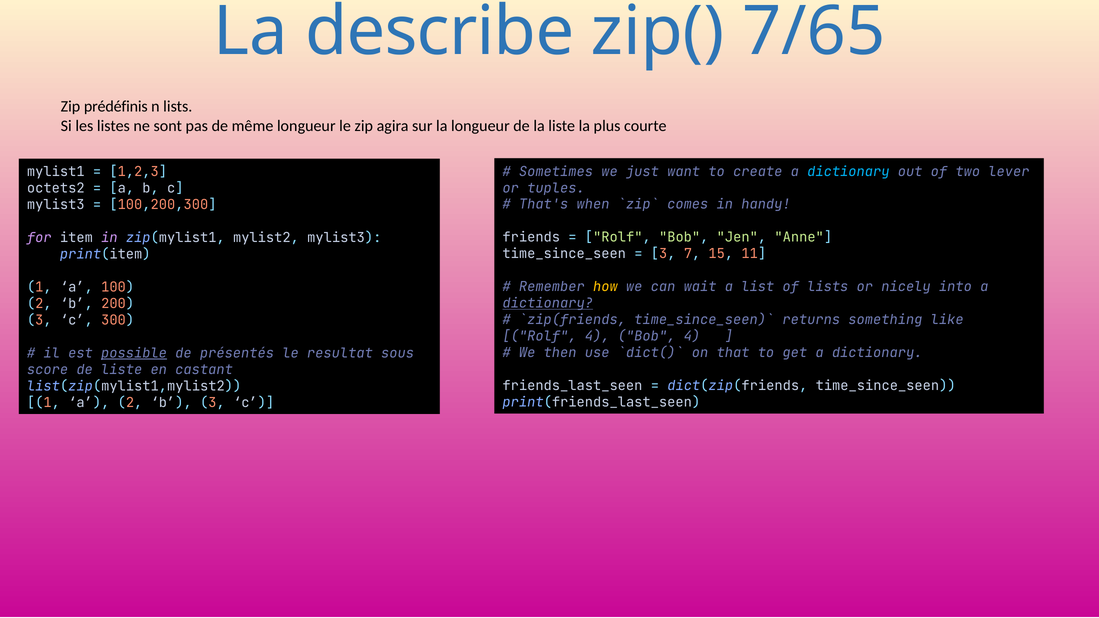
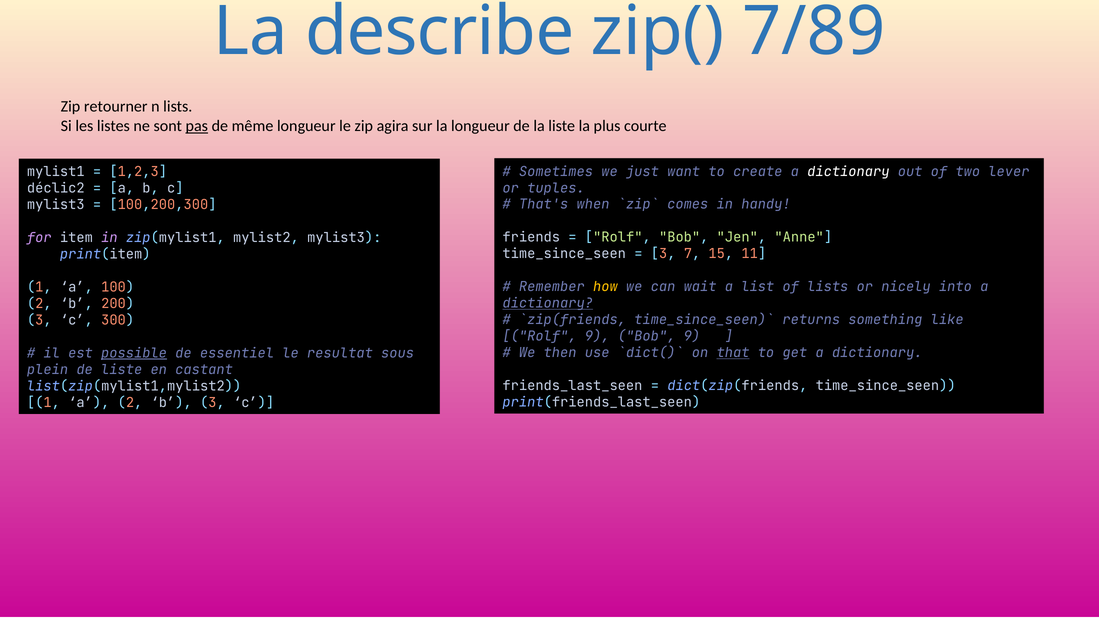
7/65: 7/65 -> 7/89 (814, 31)
prédéfinis: prédéfinis -> retourner (116, 107)
pas underline: none -> present (197, 126)
dictionary colour: light blue -> white (848, 172)
octets2: octets2 -> déclic2 (56, 188)
Rolf 4: 4 -> 9 (597, 336)
Bob 4: 4 -> 9 (708, 336)
that underline: none -> present (733, 353)
présentés: présentés -> essentiel (237, 353)
score: score -> plein (48, 370)
